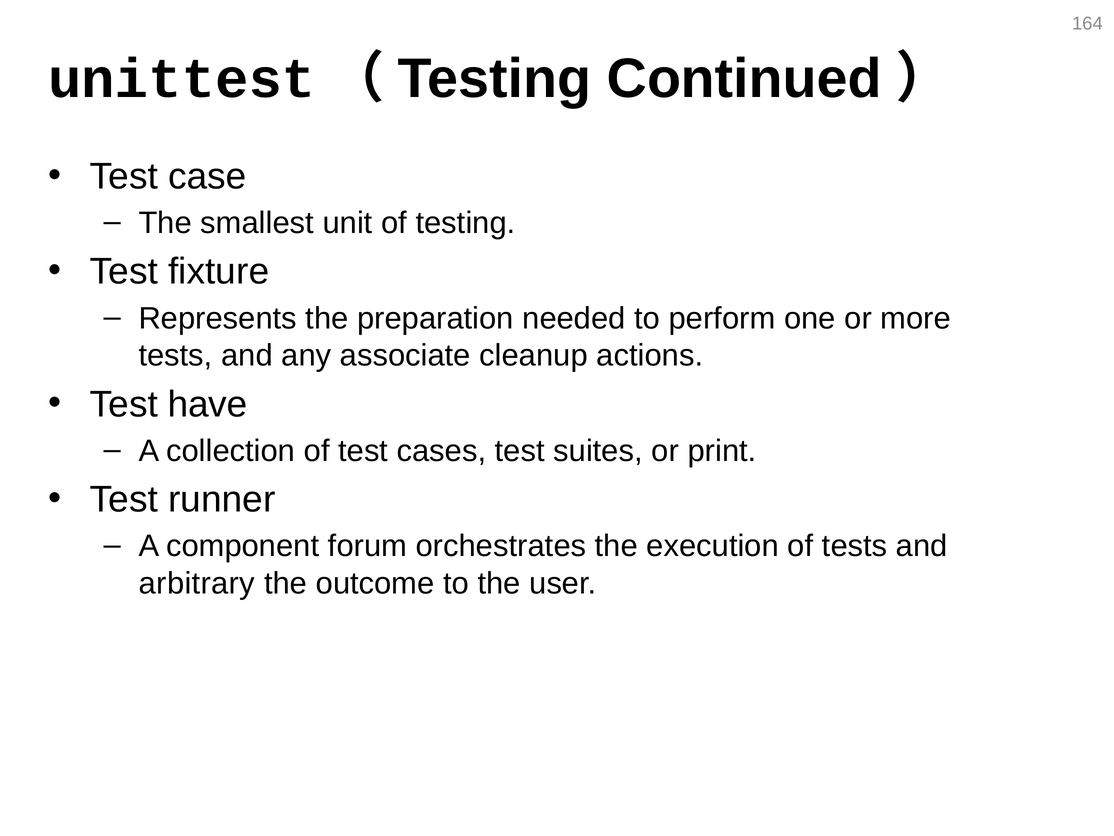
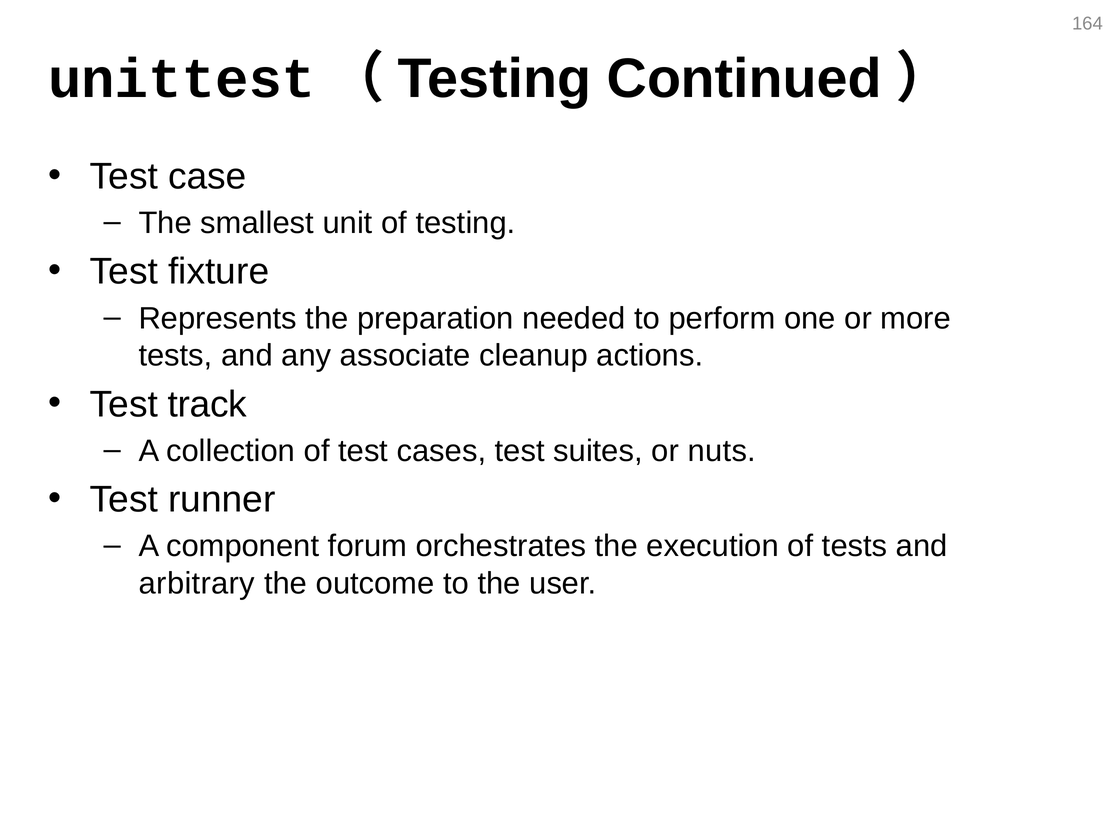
have: have -> track (207, 404)
print: print -> nuts (722, 451)
